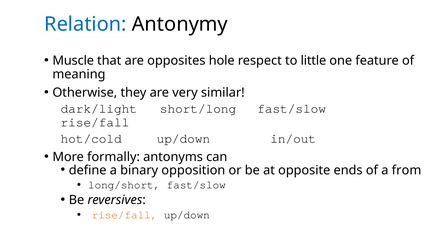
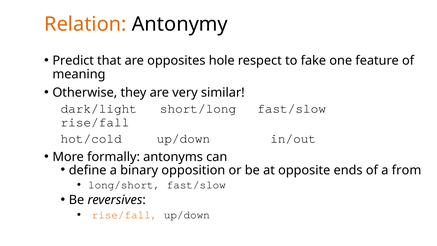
Relation colour: blue -> orange (85, 24)
Muscle: Muscle -> Predict (73, 60)
little: little -> fake (313, 60)
